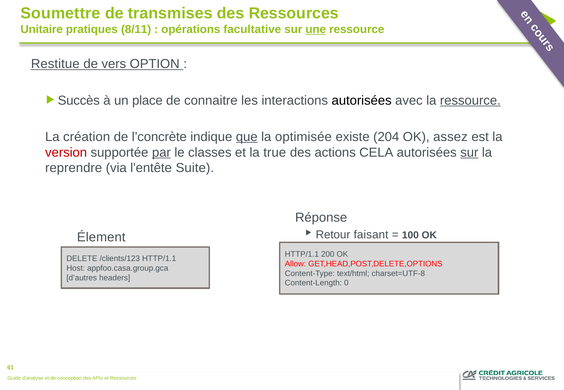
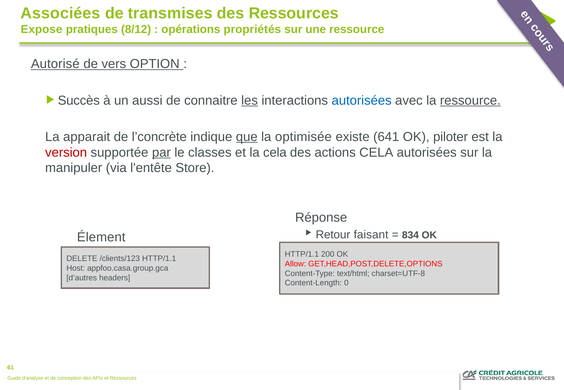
Soumettre: Soumettre -> Associées (60, 13)
Unitaire: Unitaire -> Expose (42, 29)
8/11: 8/11 -> 8/12 (136, 29)
facultative: facultative -> propriétés (252, 29)
une underline: present -> none (316, 29)
Restitue: Restitue -> Autorisé (55, 64)
place: place -> aussi (147, 101)
les underline: none -> present (250, 101)
autorisées colour: black -> blue (362, 101)
création: création -> apparait (87, 137)
204: 204 -> 641 (386, 137)
assez: assez -> piloter (451, 137)
la true: true -> cela (275, 153)
sur underline: present -> none (469, 153)
reprendre: reprendre -> manipuler (74, 168)
Suite: Suite -> Store (195, 168)
100: 100 -> 834 (410, 235)
